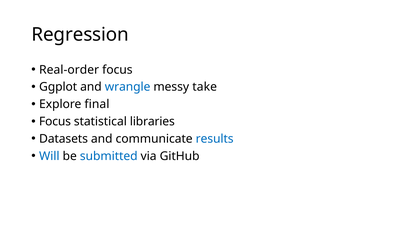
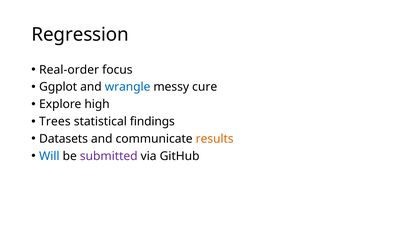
take: take -> cure (205, 87)
final: final -> high (97, 104)
Focus: Focus -> Trees (55, 121)
libraries: libraries -> findings (152, 121)
results colour: blue -> orange (215, 139)
submitted colour: blue -> purple (109, 156)
